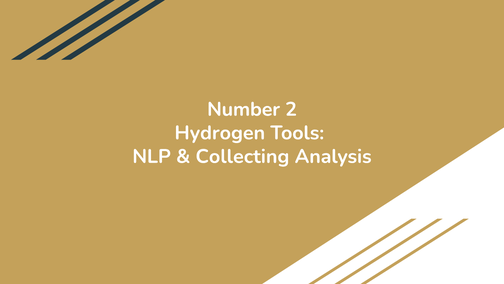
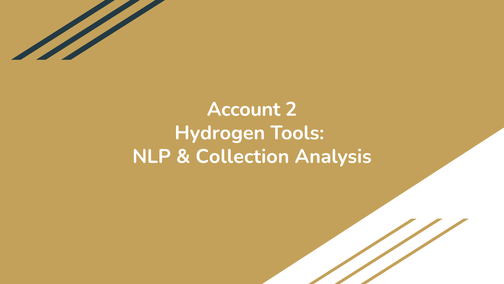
Number: Number -> Account (244, 109)
Collecting: Collecting -> Collection (242, 156)
